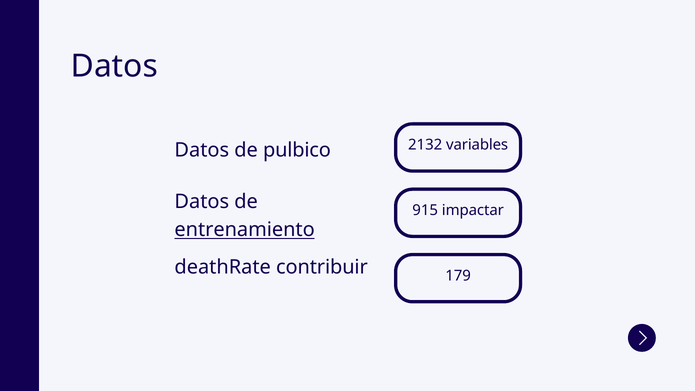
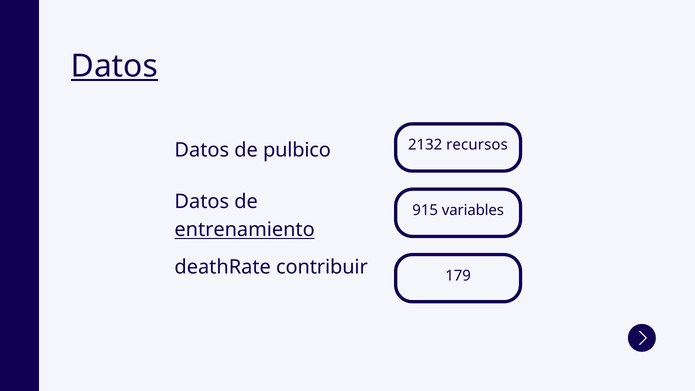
Datos underline: none -> present (114, 66)
variables: variables -> recursos (477, 145)
impactar: impactar -> variables (473, 210)
